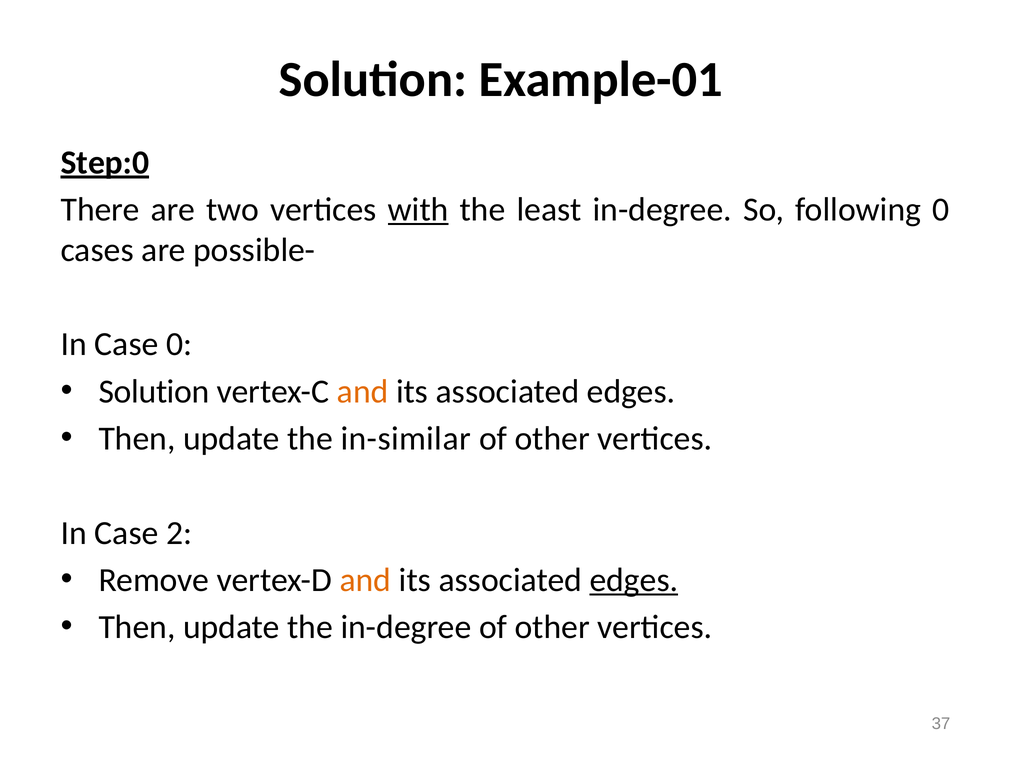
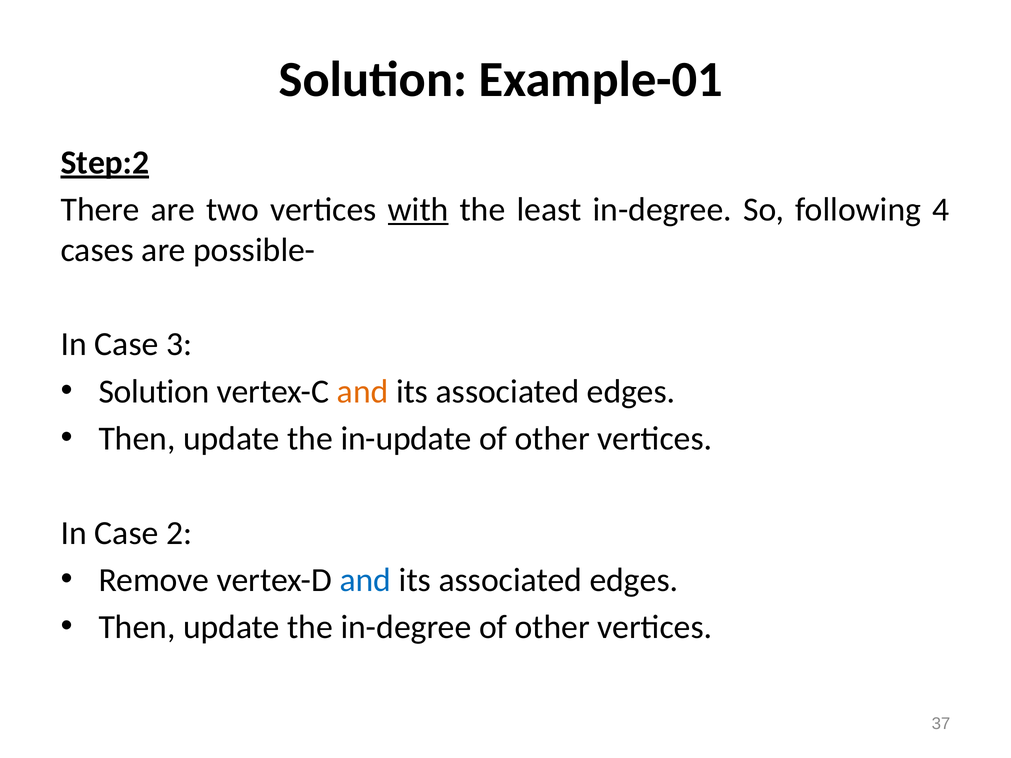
Step:0: Step:0 -> Step:2 (105, 162)
following 0: 0 -> 4 (941, 210)
Case 0: 0 -> 3 (179, 344)
in-similar: in-similar -> in-update (406, 439)
and colour: orange -> blue (365, 580)
edges underline: present -> none (634, 580)
